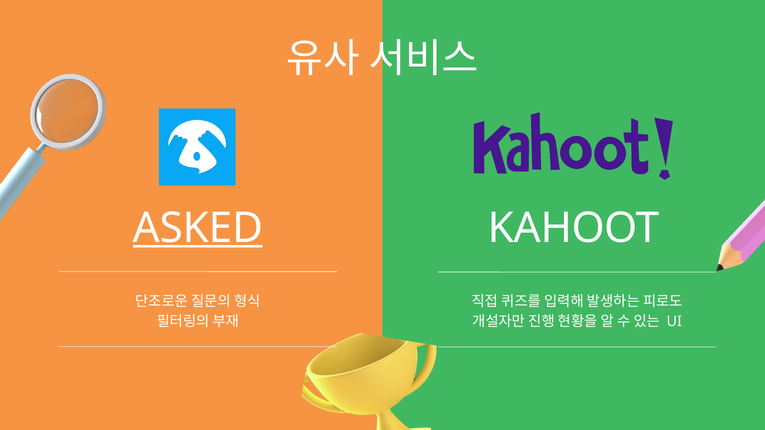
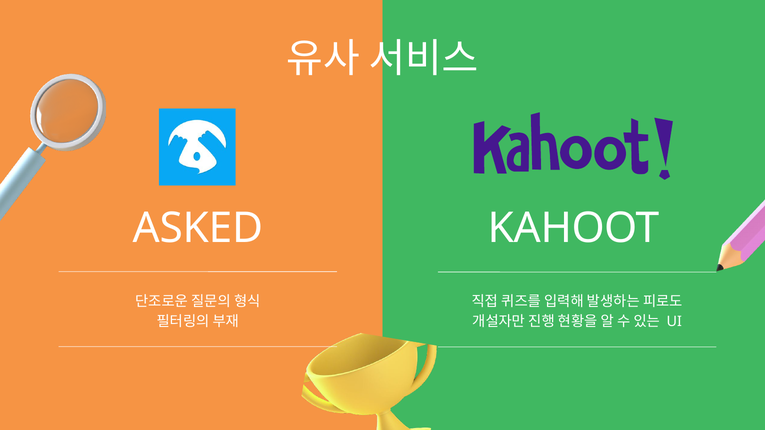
ASKED underline: present -> none (198, 228)
